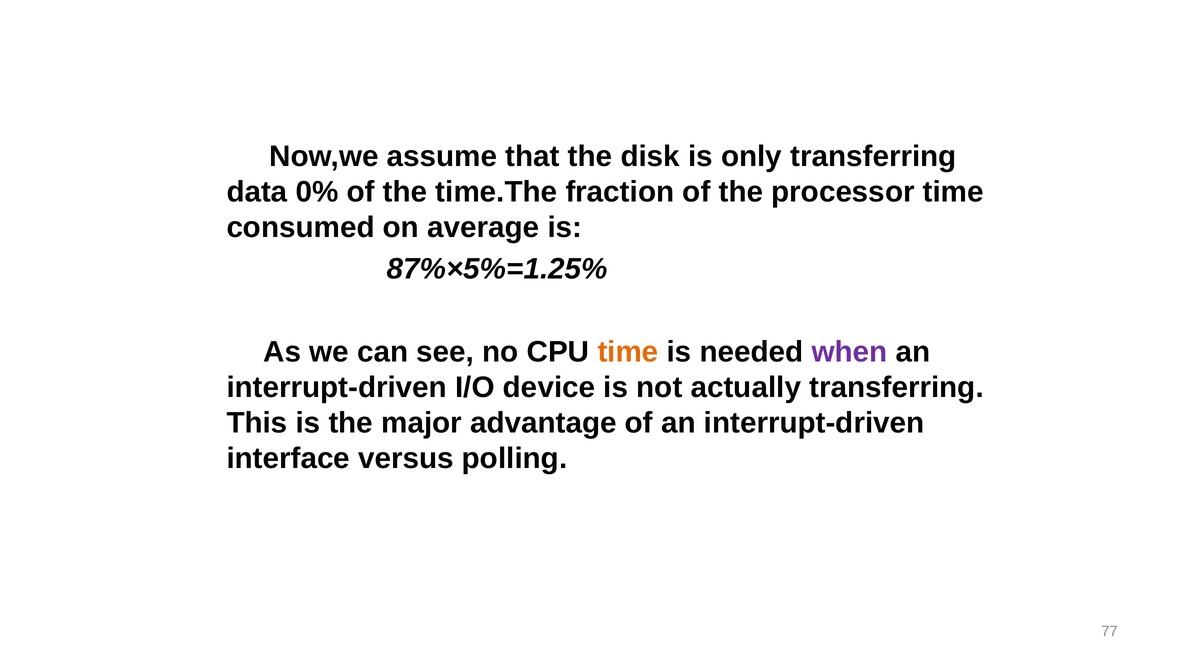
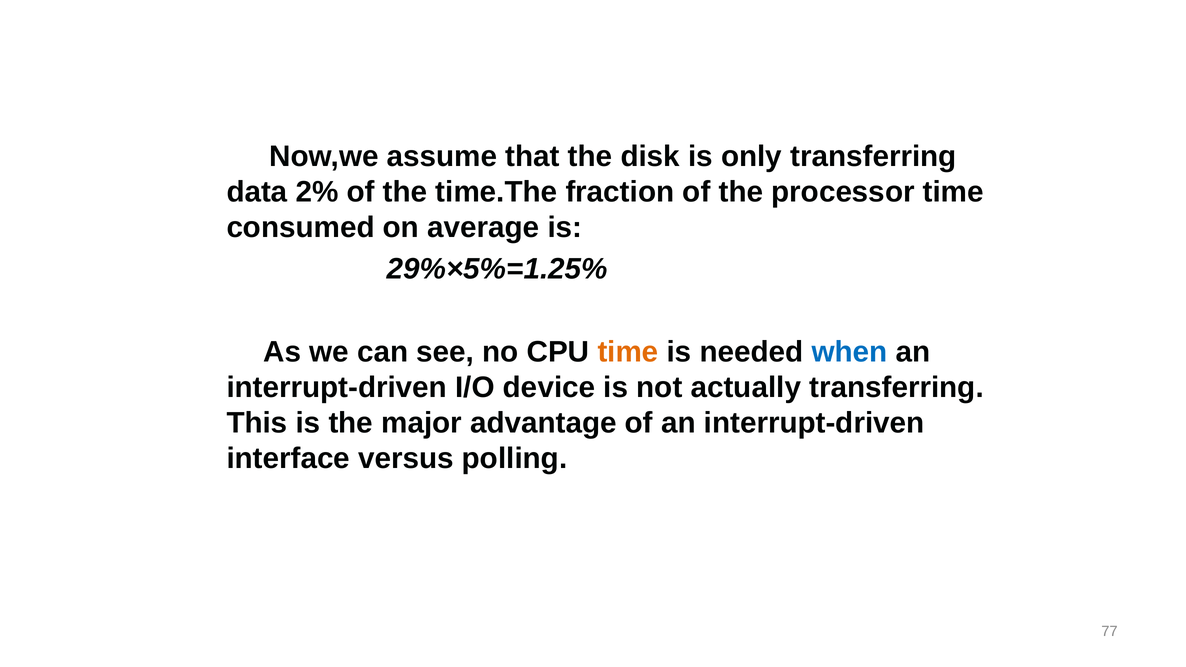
0%: 0% -> 2% (317, 192)
87%×5%=1.25%: 87%×5%=1.25% -> 29%×5%=1.25% (497, 269)
when colour: purple -> blue (850, 352)
